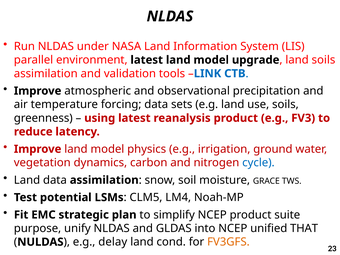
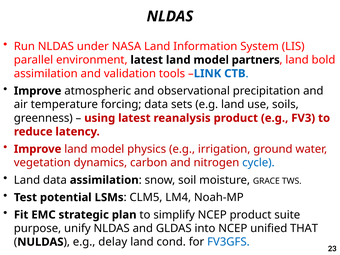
upgrade: upgrade -> partners (256, 60)
land soils: soils -> bold (323, 60)
FV3GFS colour: orange -> blue (228, 242)
